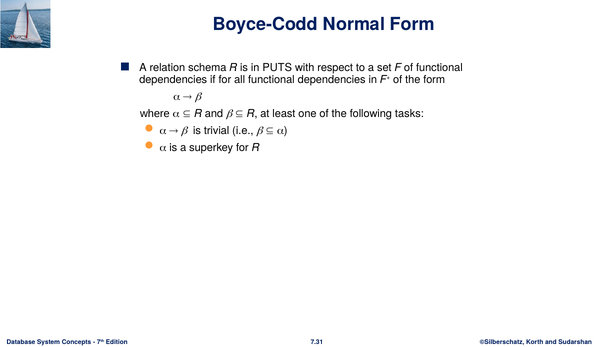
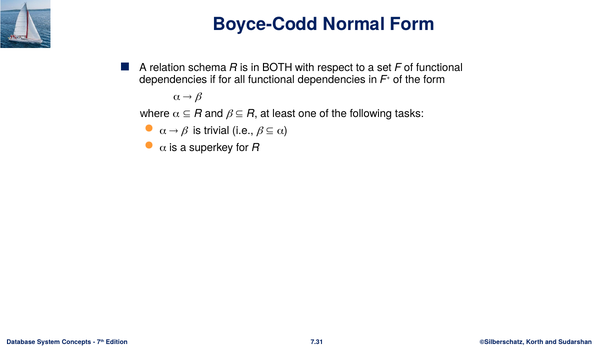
PUTS: PUTS -> BOTH (277, 68)
